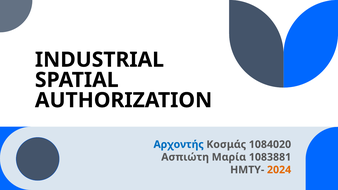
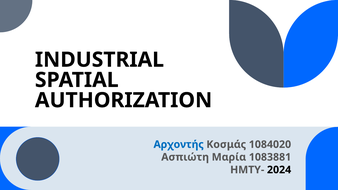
2024 colour: orange -> black (279, 170)
